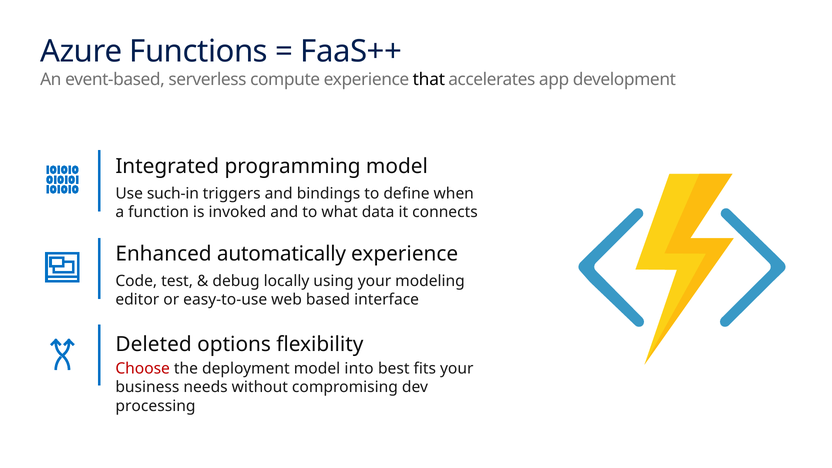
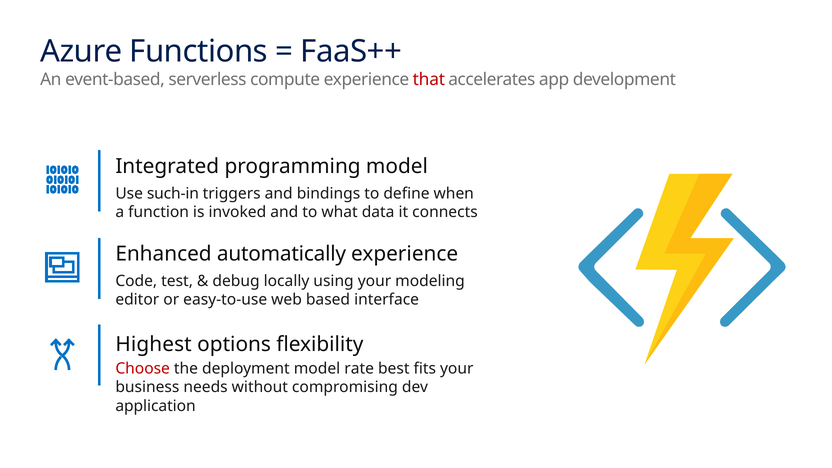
that colour: black -> red (429, 79)
Deleted: Deleted -> Highest (154, 344)
into: into -> rate (359, 368)
processing: processing -> application (156, 406)
